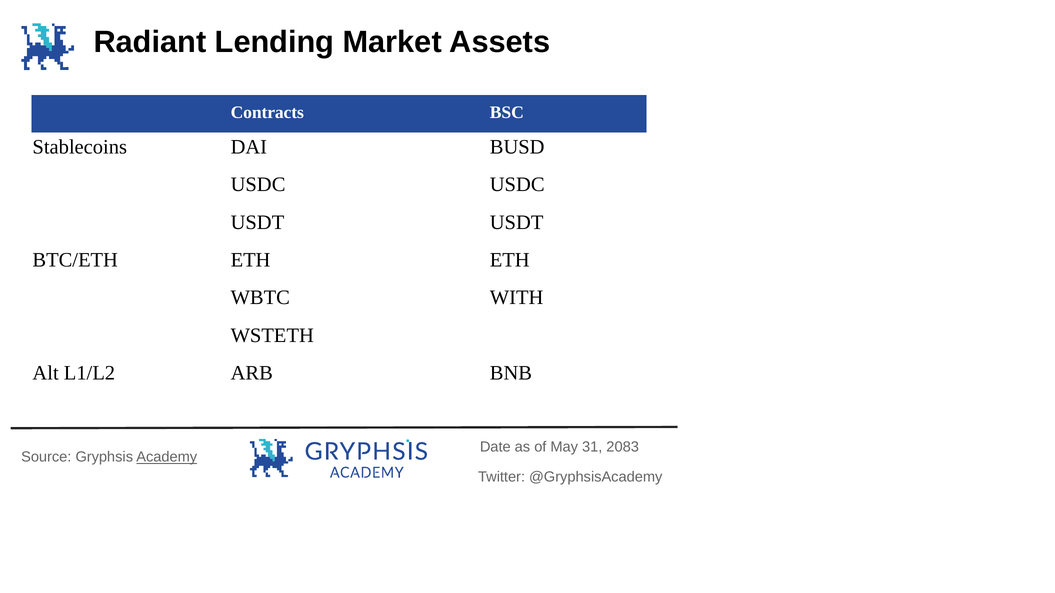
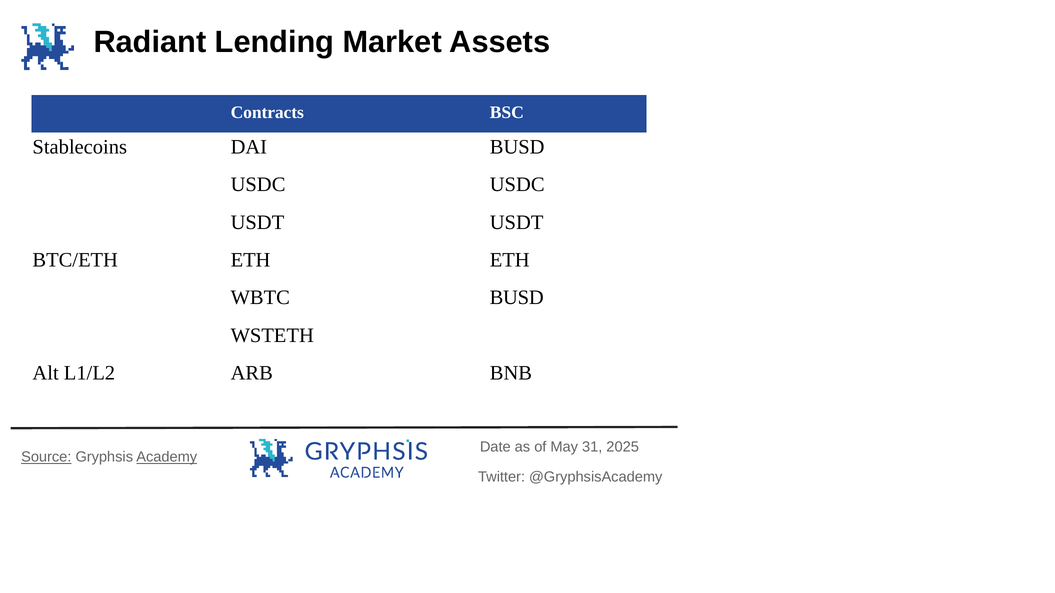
WBTC WITH: WITH -> BUSD (517, 298)
2083: 2083 -> 2025 (623, 447)
Source underline: none -> present (46, 457)
